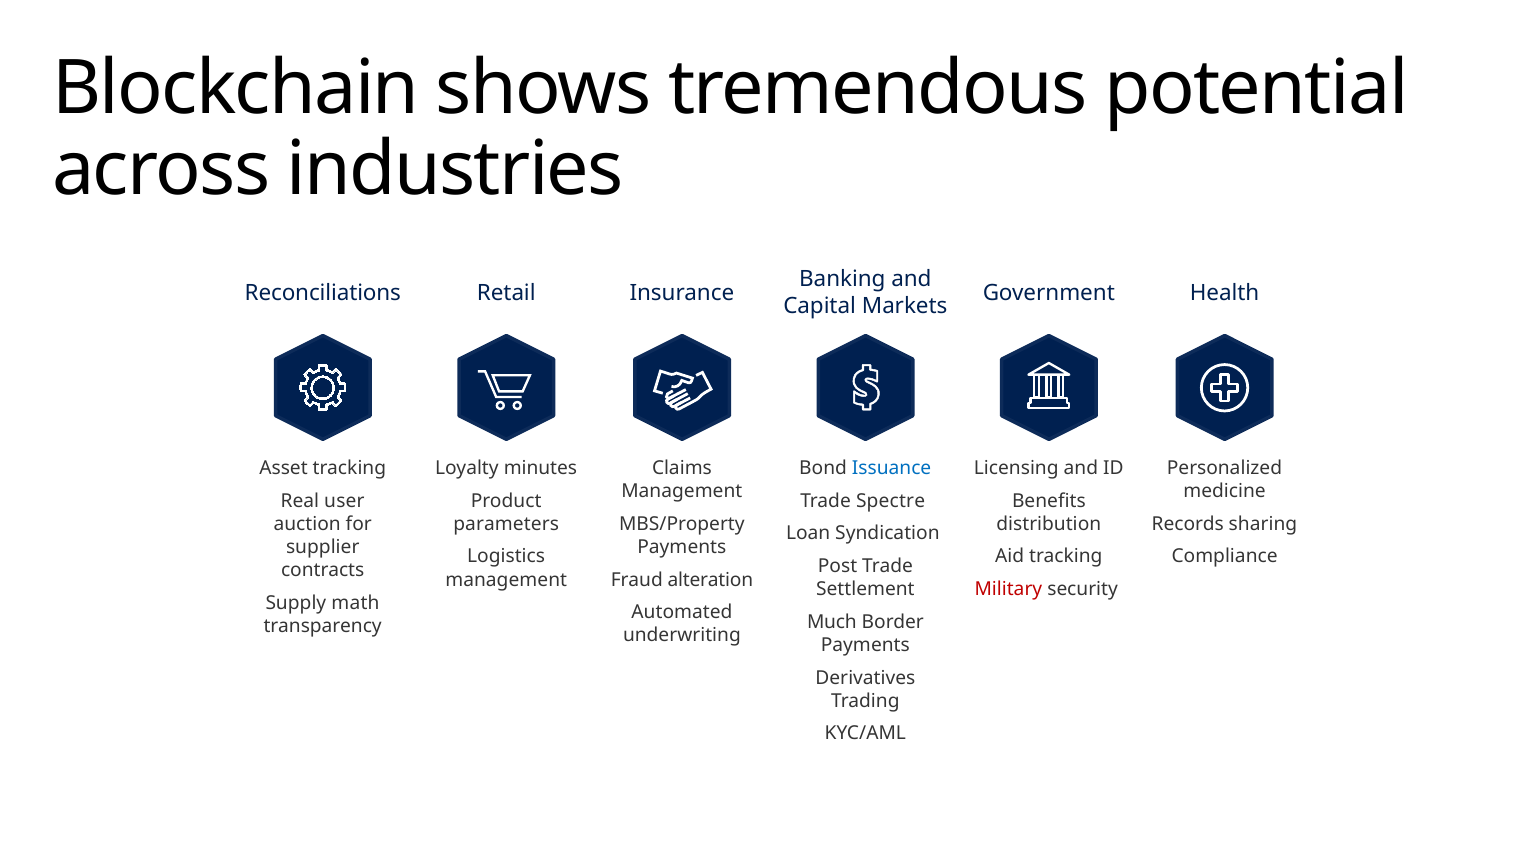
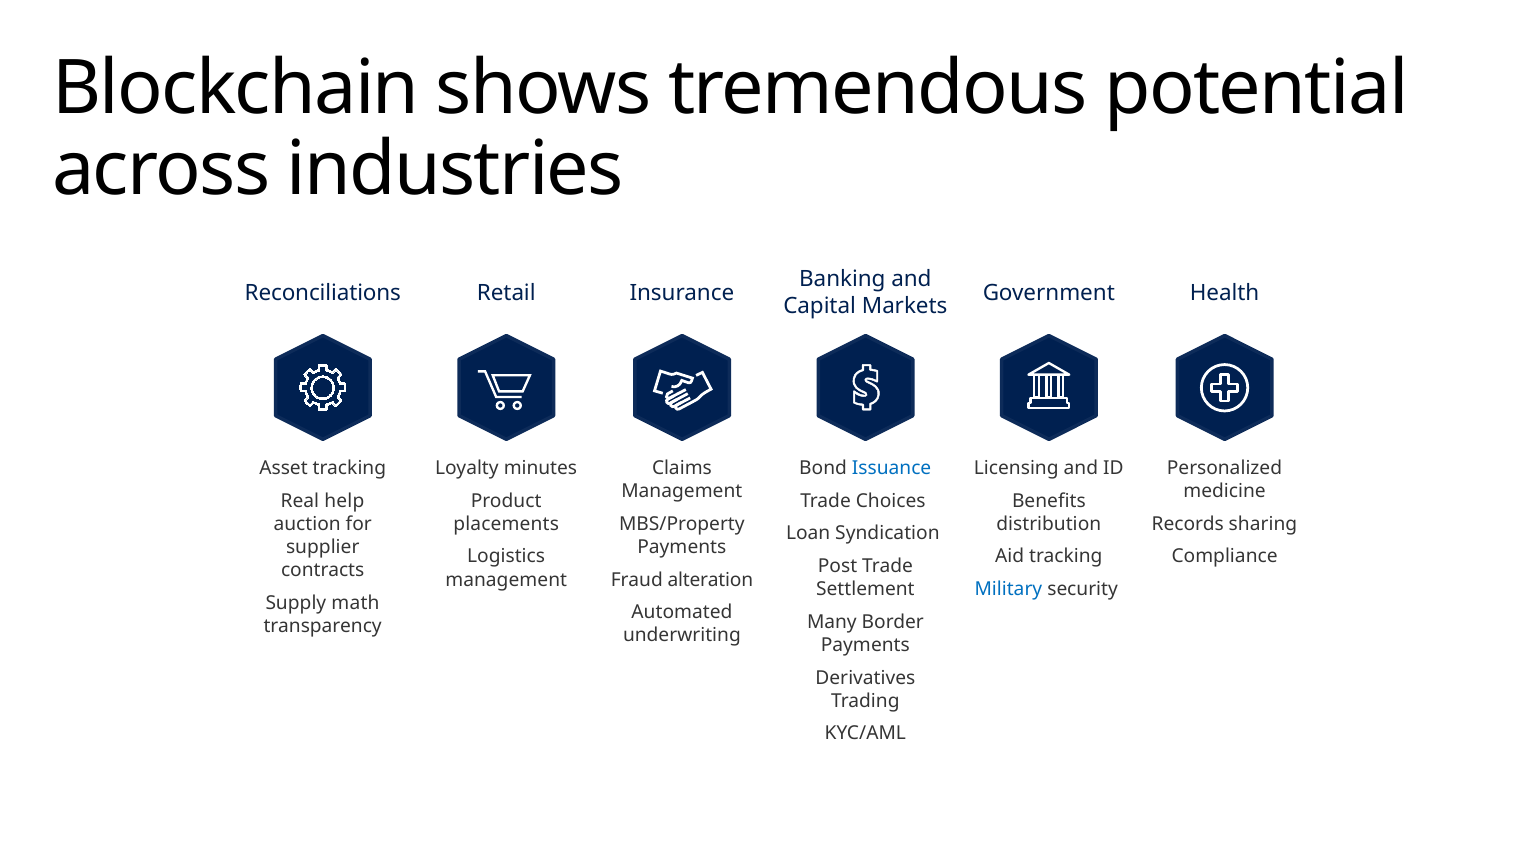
user: user -> help (344, 501)
Spectre: Spectre -> Choices (891, 501)
parameters: parameters -> placements (506, 524)
Military colour: red -> blue (1008, 589)
Much: Much -> Many (832, 622)
